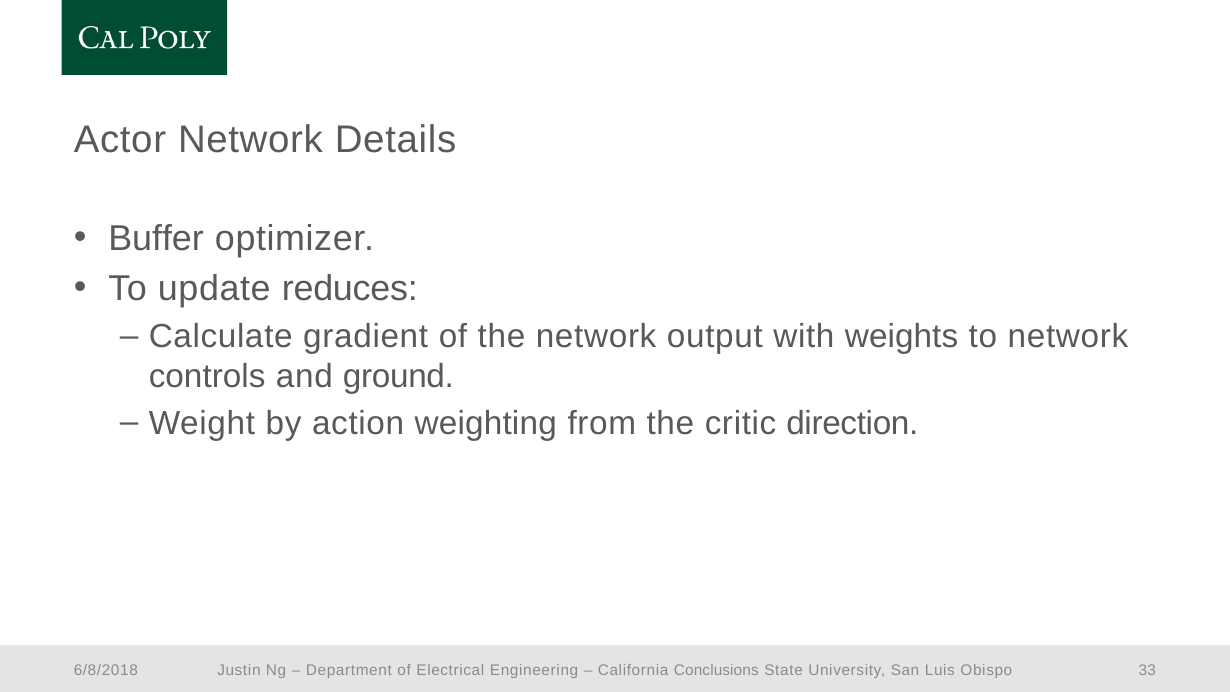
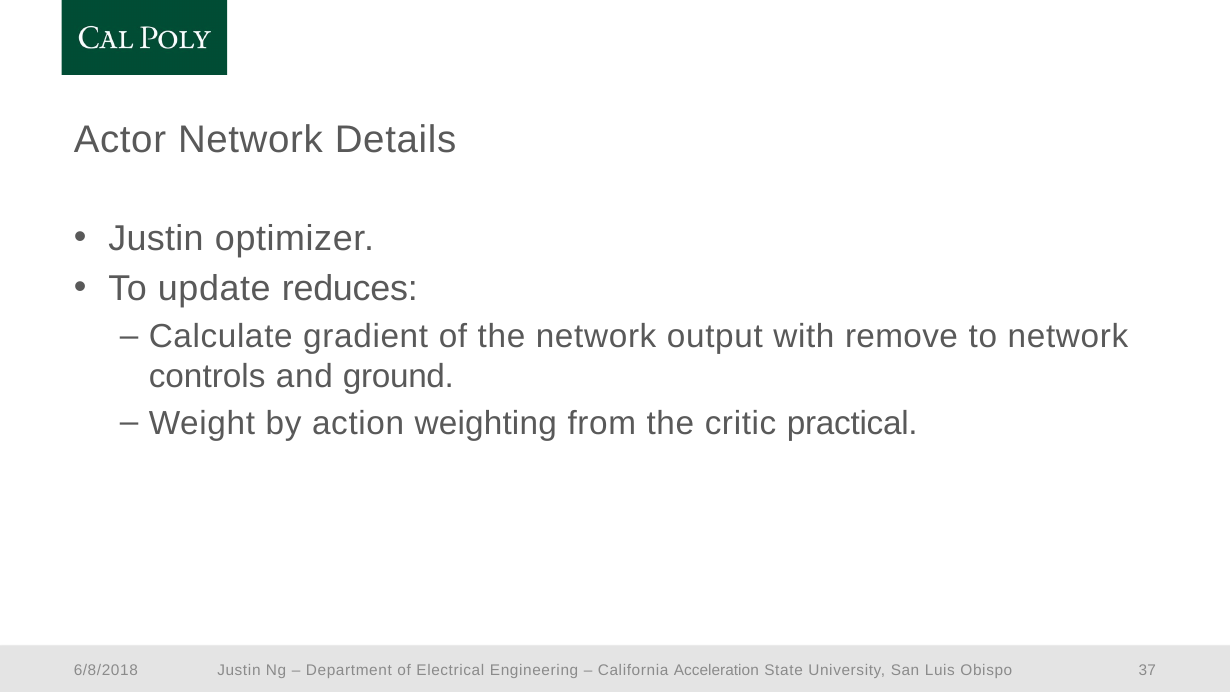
Buffer: Buffer -> Justin (156, 238)
weights: weights -> remove (901, 337)
direction: direction -> practical (852, 423)
Conclusions: Conclusions -> Acceleration (716, 670)
33: 33 -> 37 (1147, 670)
